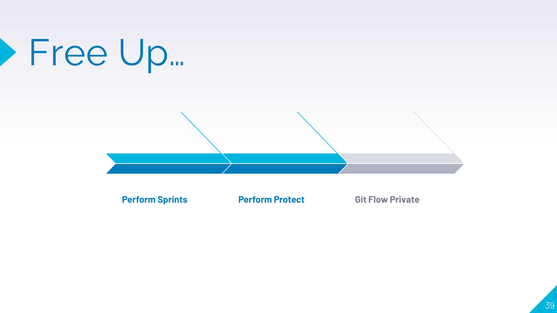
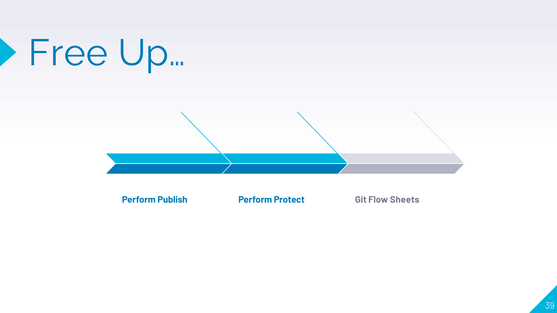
Sprints: Sprints -> Publish (173, 200)
Private: Private -> Sheets (405, 200)
